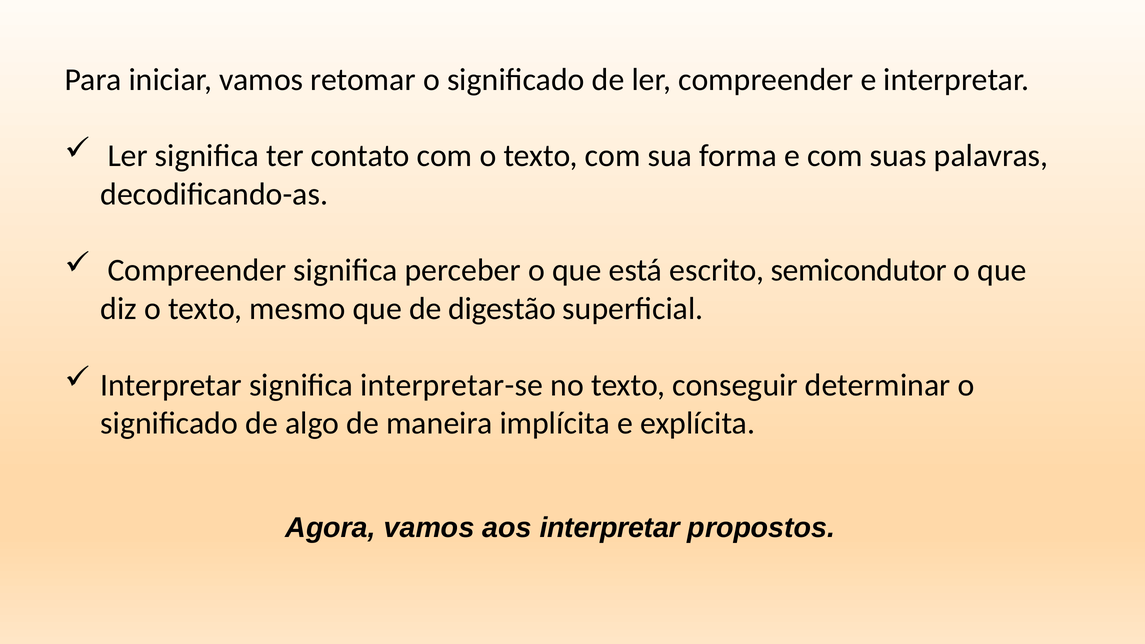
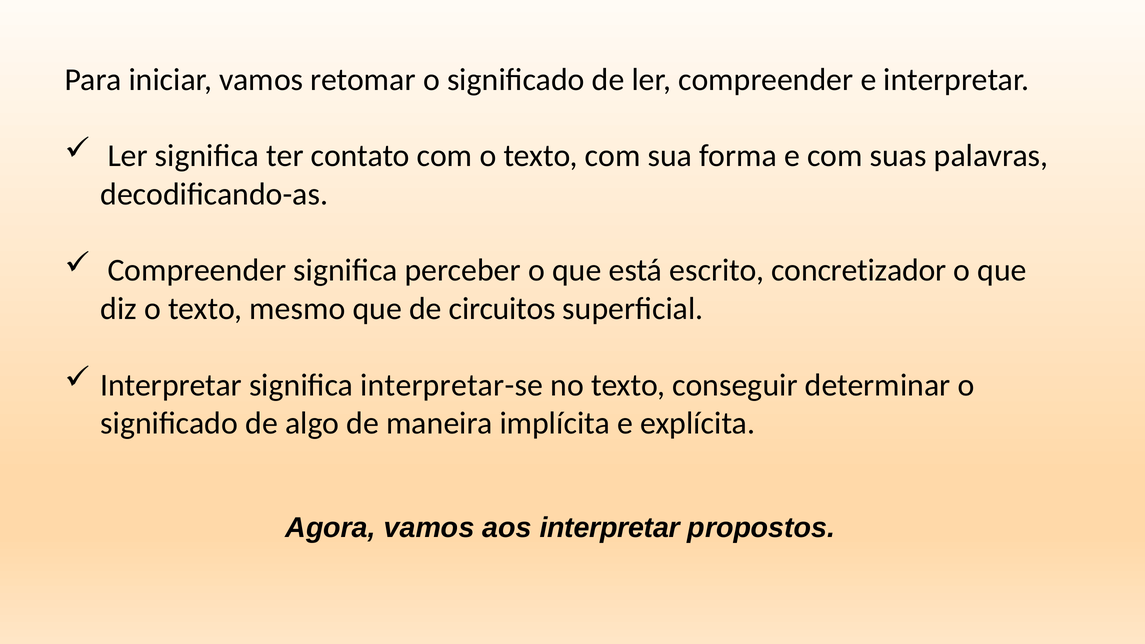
semicondutor: semicondutor -> concretizador (859, 271)
digestão: digestão -> circuitos (502, 309)
